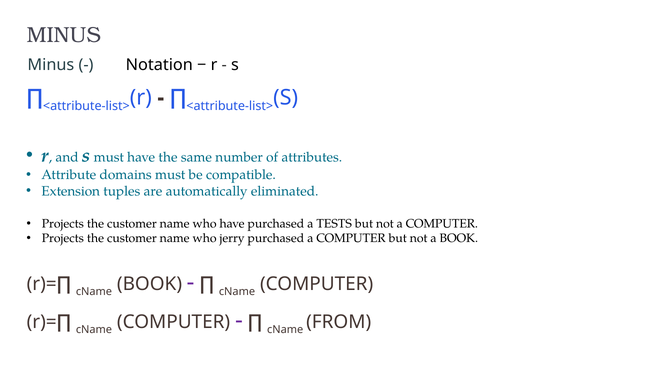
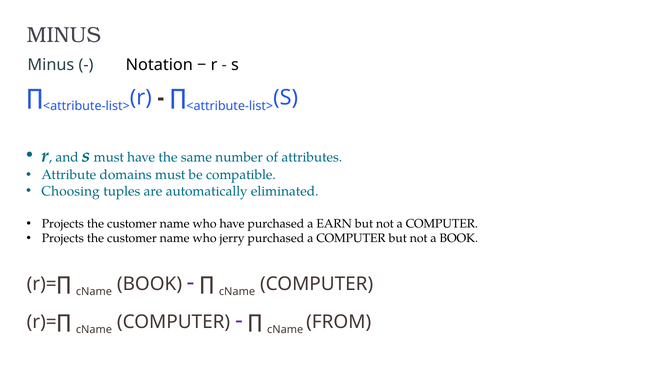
Extension: Extension -> Choosing (71, 191)
TESTS: TESTS -> EARN (334, 224)
